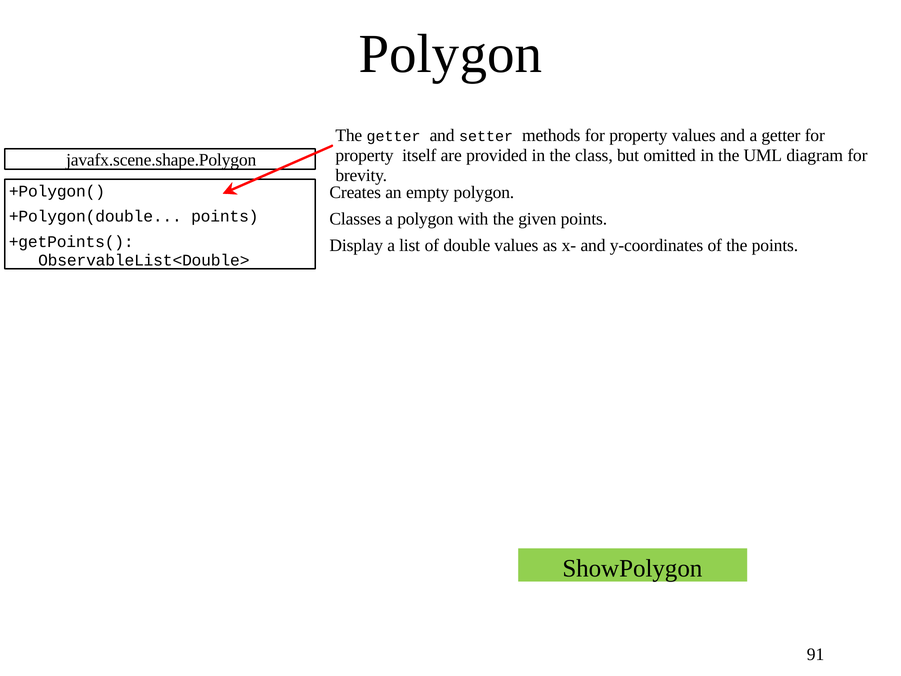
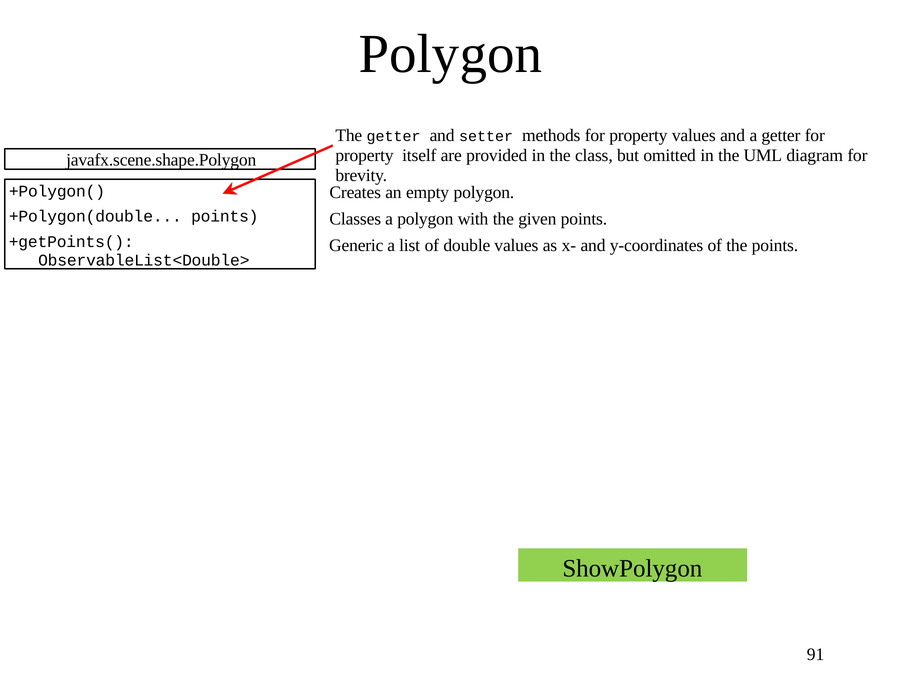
Display: Display -> Generic (356, 246)
